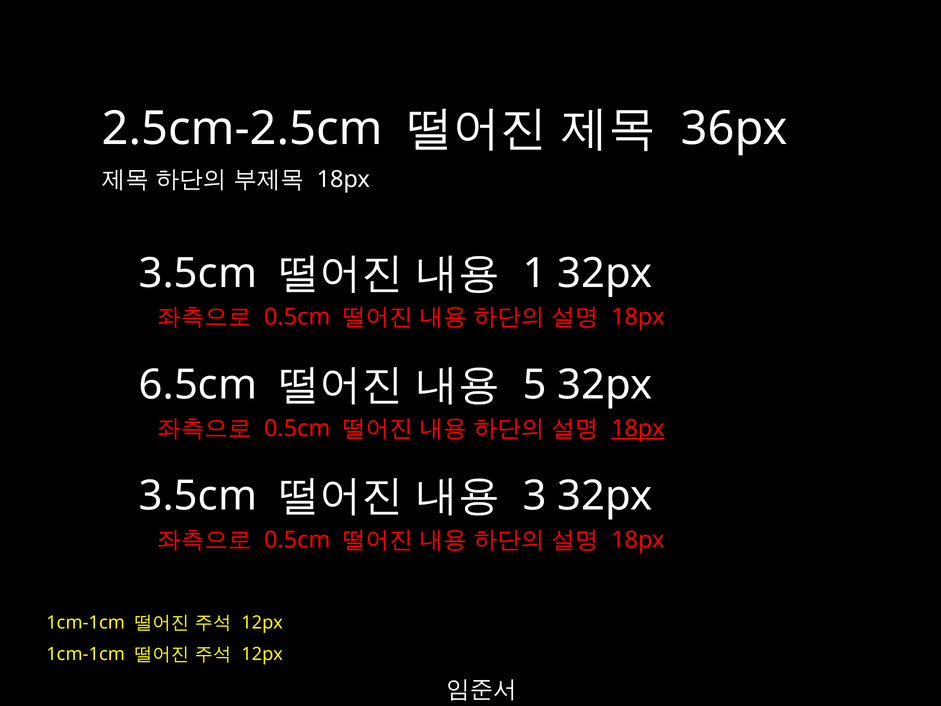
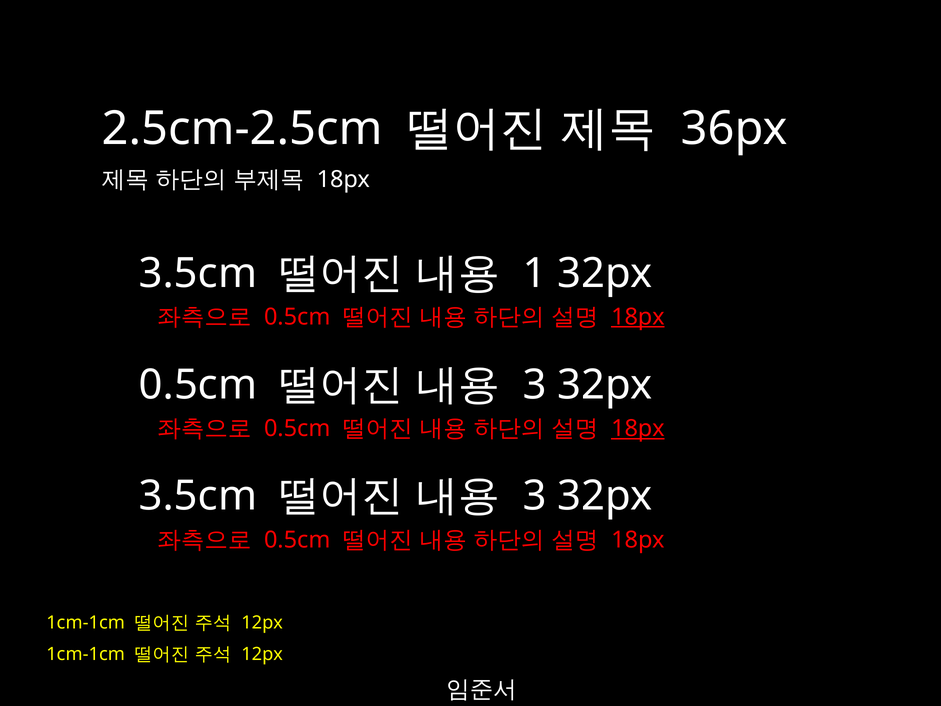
18px underline: none -> present (638, 317)
6.5cm: 6.5cm -> 0.5cm (198, 385)
5: 5 -> 3 (535, 385)
